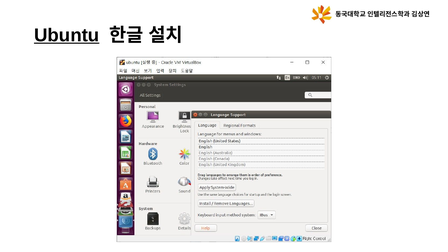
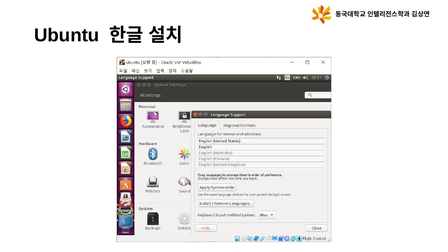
Ubuntu underline: present -> none (67, 35)
